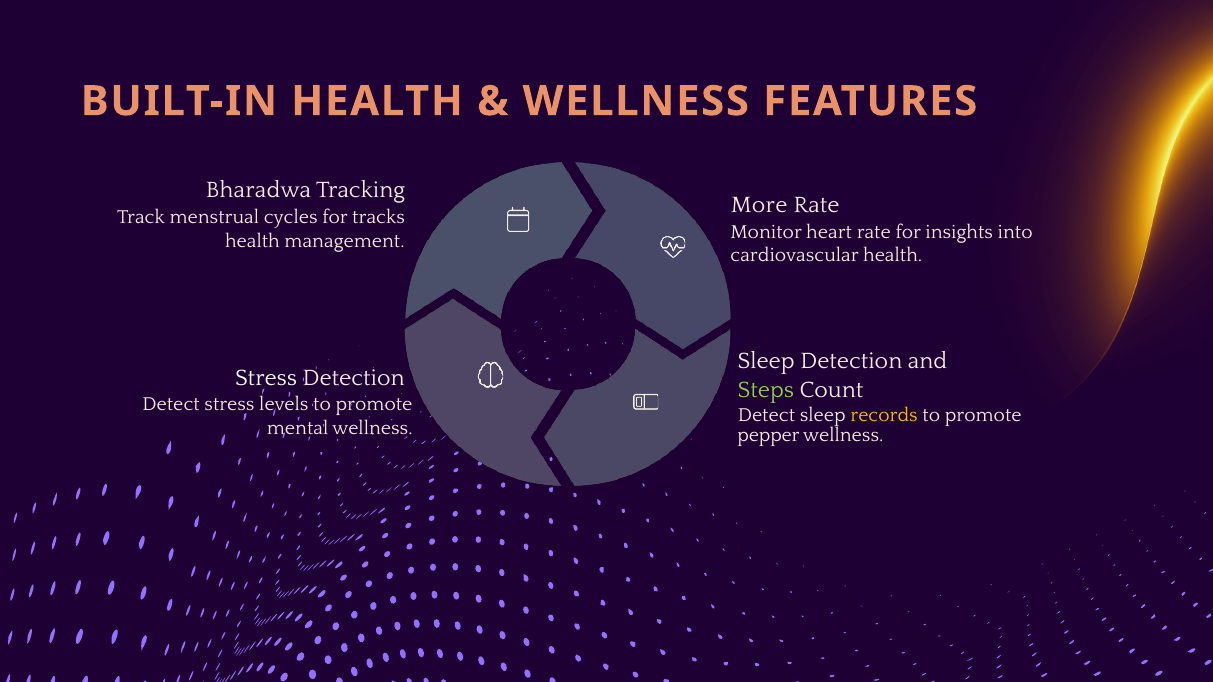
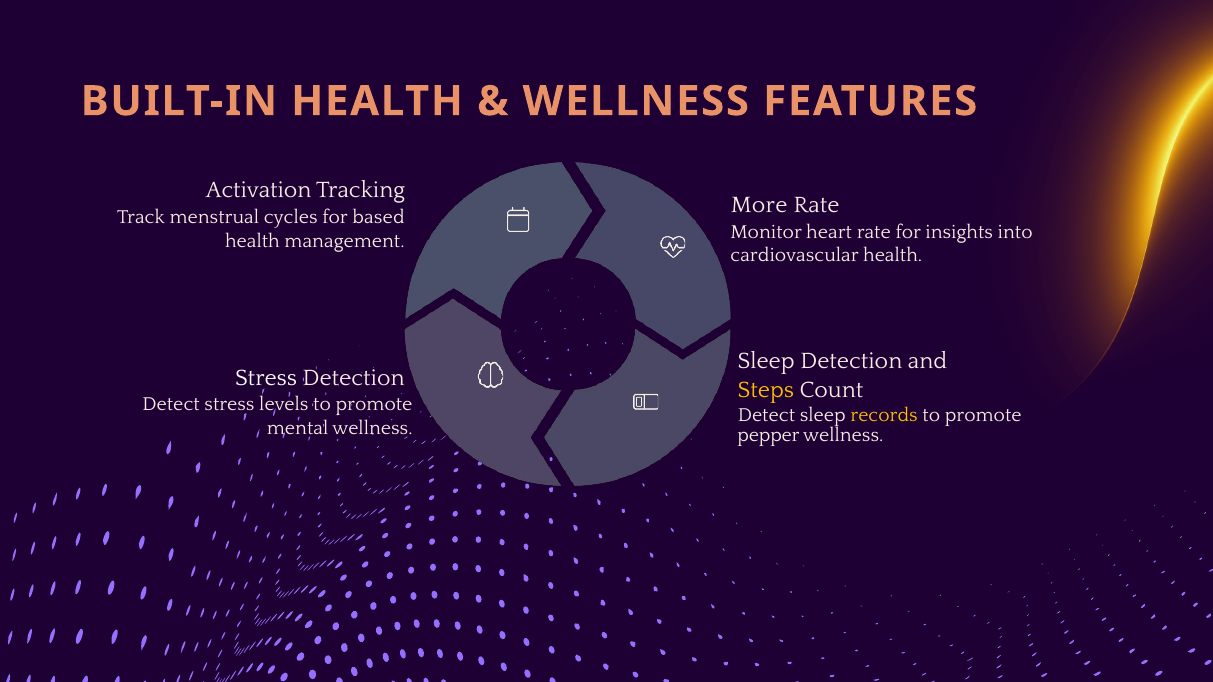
Bharadwa: Bharadwa -> Activation (259, 190)
tracks: tracks -> based (379, 217)
Steps colour: light green -> yellow (766, 390)
